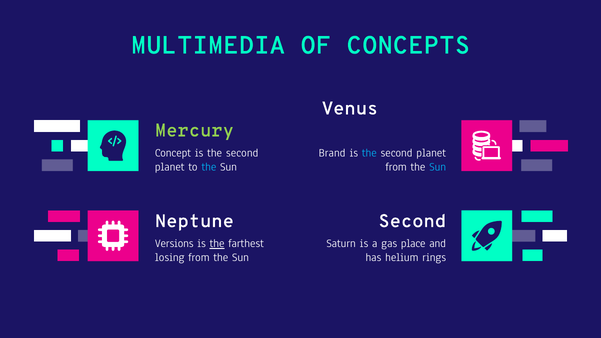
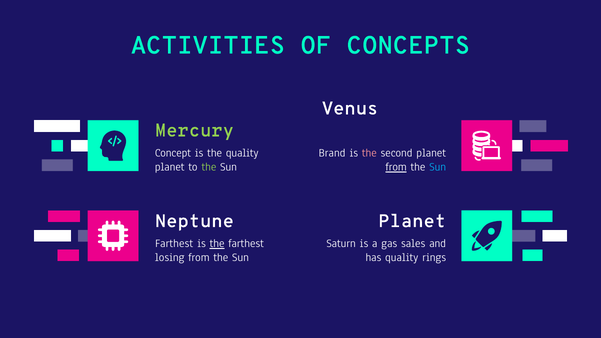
MULTIMEDIA: MULTIMEDIA -> ACTIVITIES (208, 45)
second: second -> quality (242, 153)
the colour: light blue -> pink (369, 153)
the colour: light blue -> light green (209, 167)
from underline: none -> present (396, 167)
Second: Second -> Planet (412, 221)
Versions: Versions -> Farthest (174, 244)
place: place -> sales (413, 244)
has helium: helium -> quality (402, 258)
